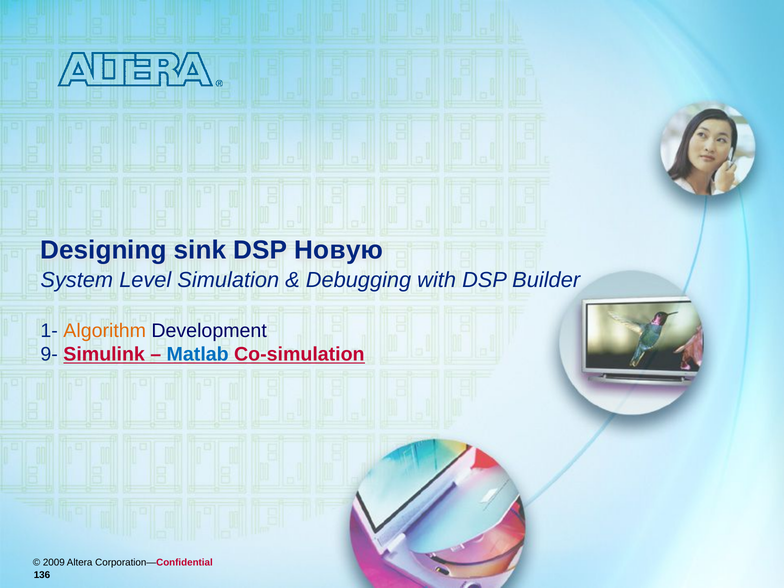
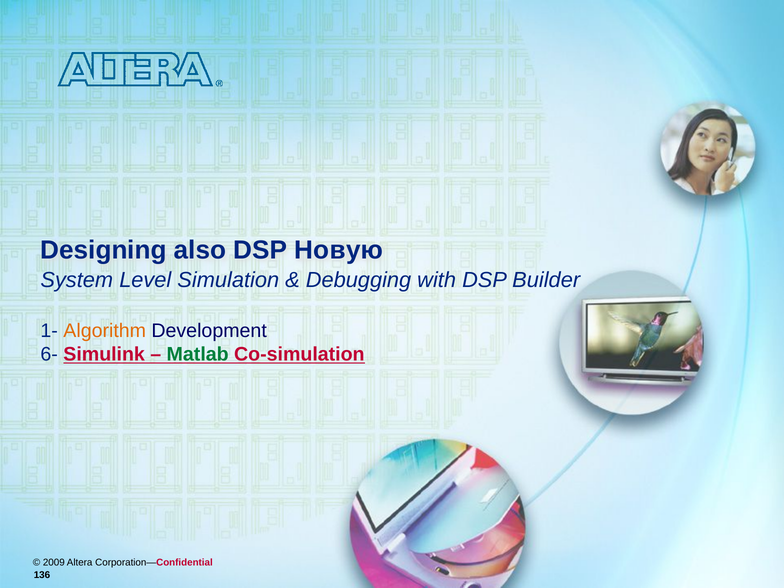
sink: sink -> also (200, 250)
9-: 9- -> 6- (49, 354)
Matlab colour: blue -> green (198, 354)
